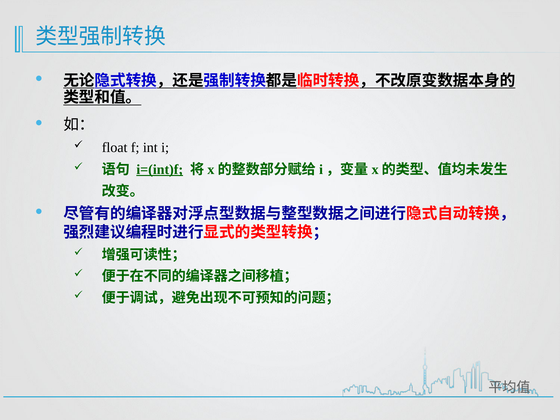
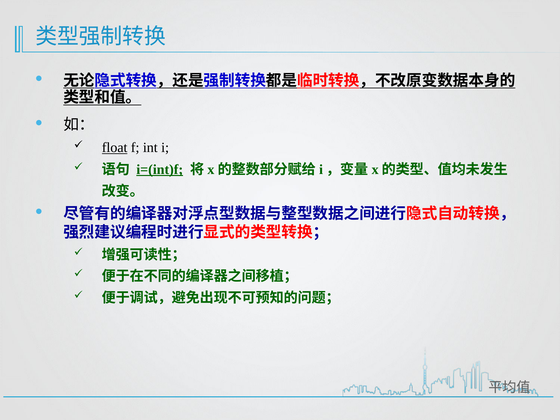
float underline: none -> present (115, 148)
